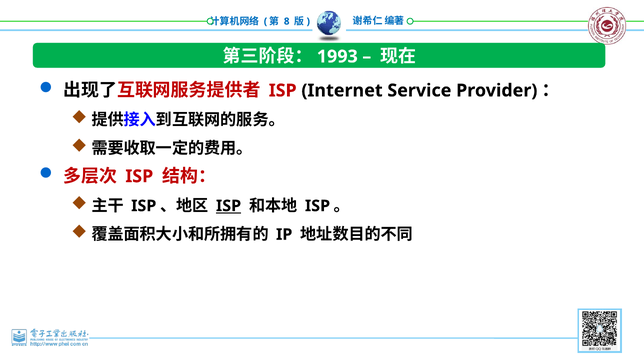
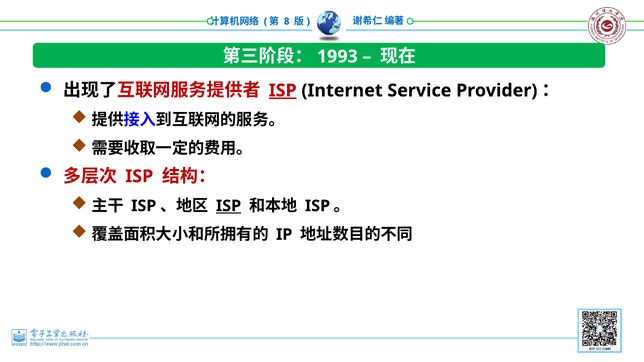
ISP underline: none -> present (283, 91)
